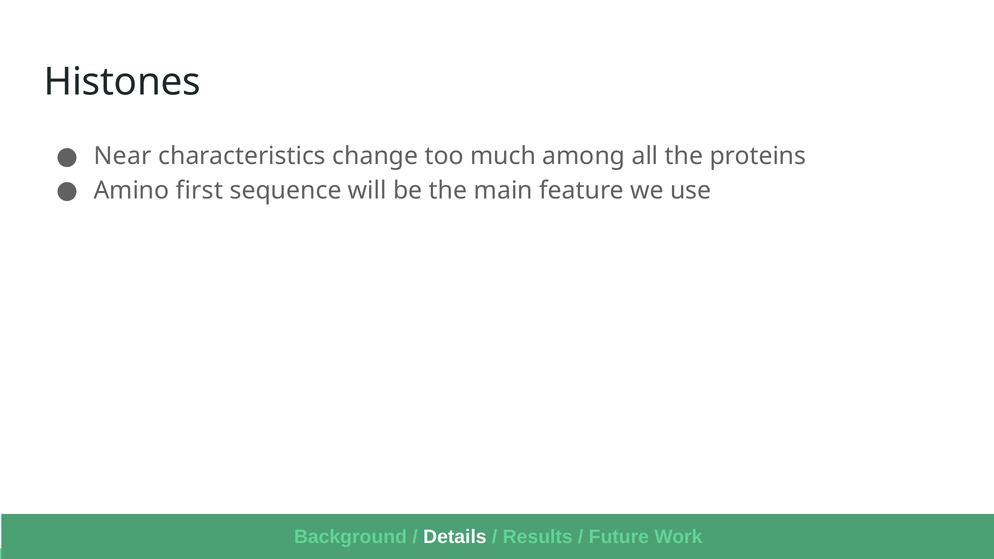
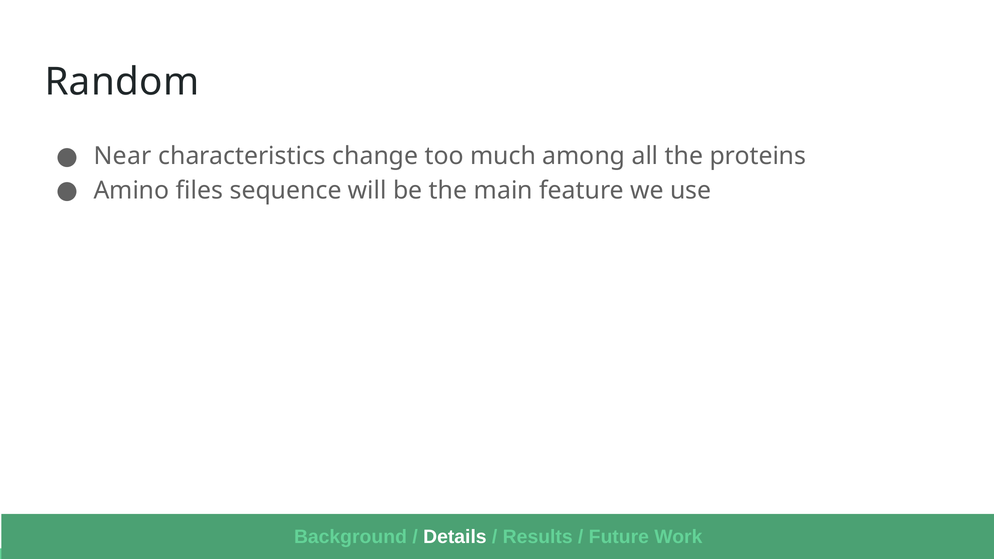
Histones: Histones -> Random (122, 82)
first: first -> files (200, 191)
